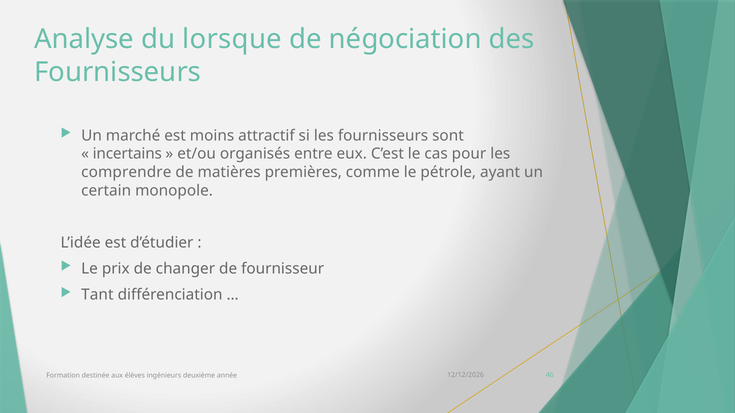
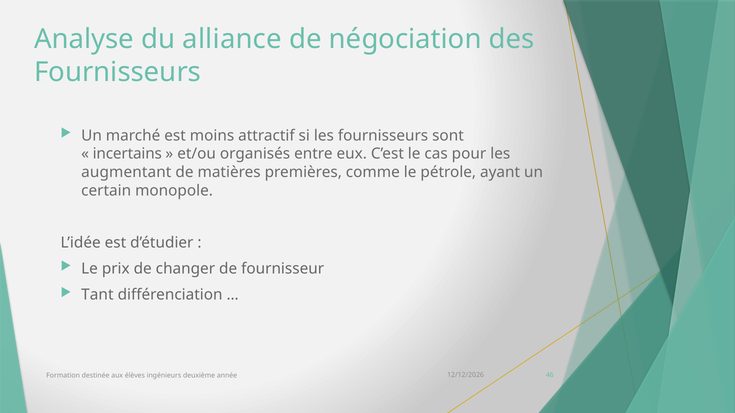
lorsque: lorsque -> alliance (232, 39)
comprendre: comprendre -> augmentant (126, 172)
